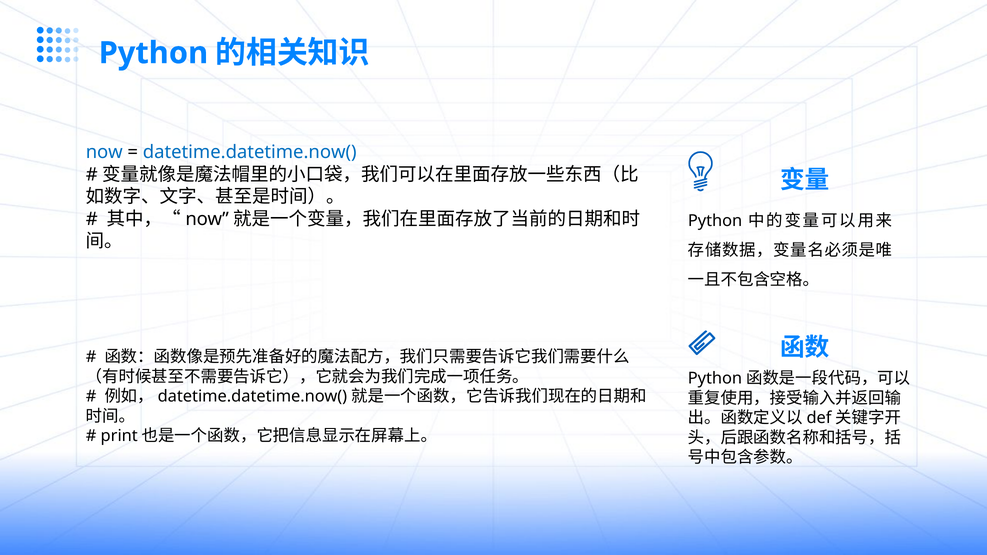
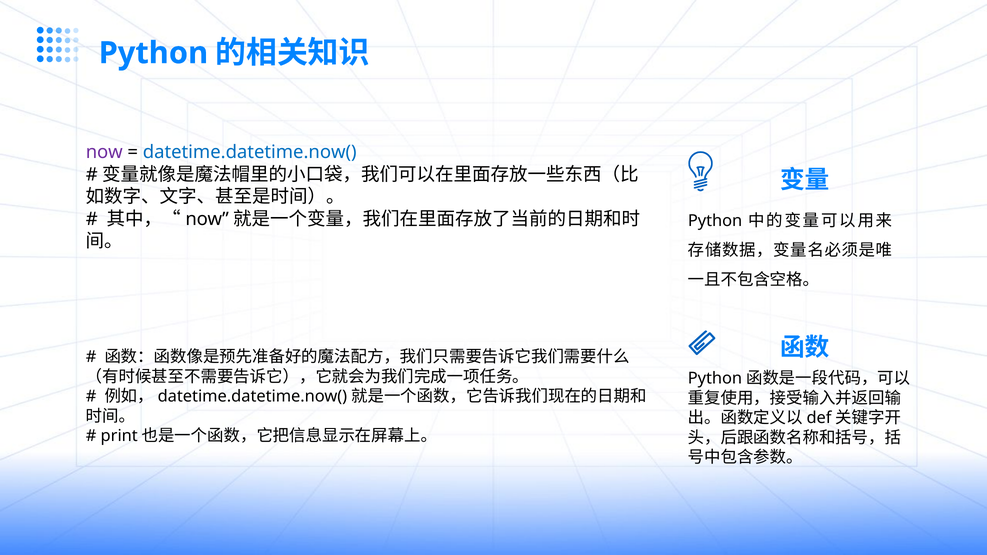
now colour: blue -> purple (104, 152)
